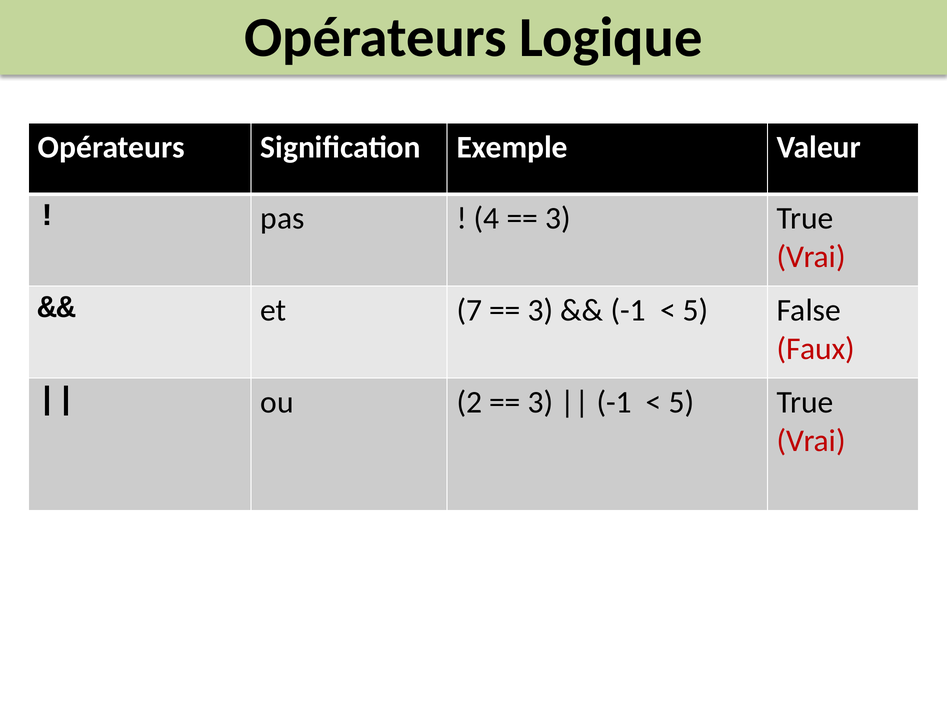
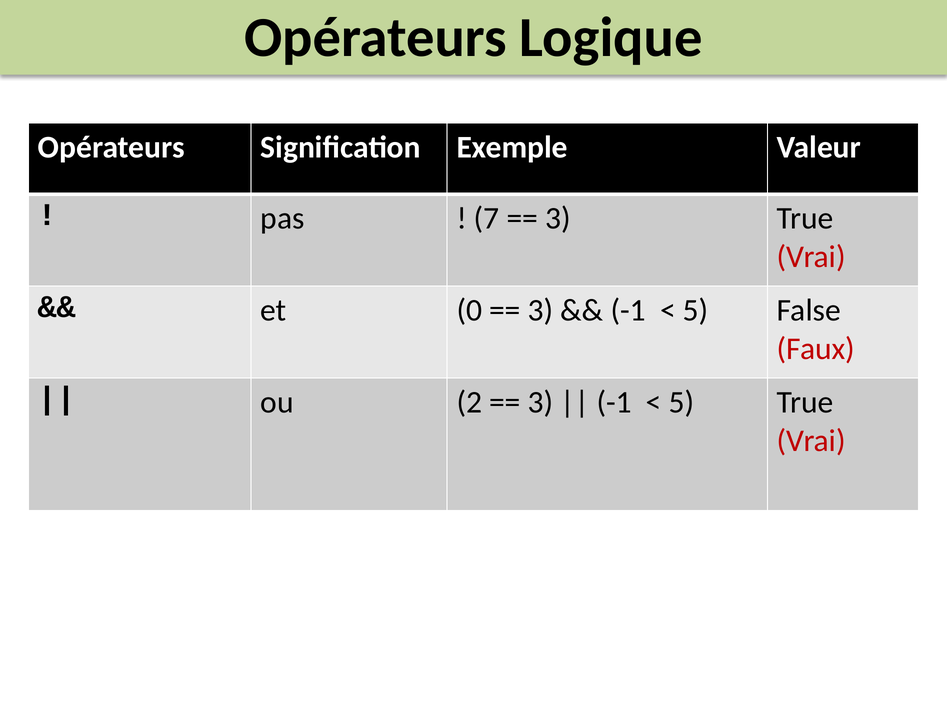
4: 4 -> 7 (487, 219)
7: 7 -> 0 (469, 310)
